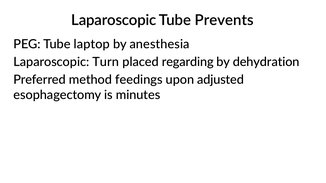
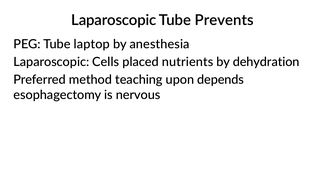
Turn: Turn -> Cells (106, 62)
regarding: regarding -> nutrients (188, 62)
feedings: feedings -> teaching (139, 80)
adjusted: adjusted -> depends (221, 80)
minutes: minutes -> nervous (138, 95)
